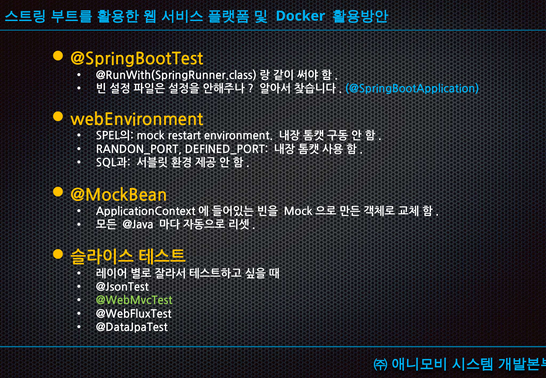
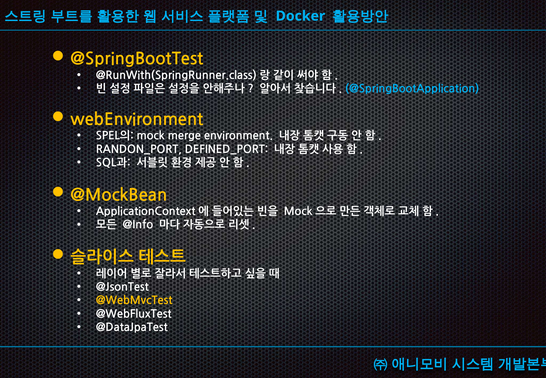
restart: restart -> merge (184, 136)
@Java: @Java -> @Info (138, 225)
@WebMvcTest colour: light green -> yellow (134, 301)
